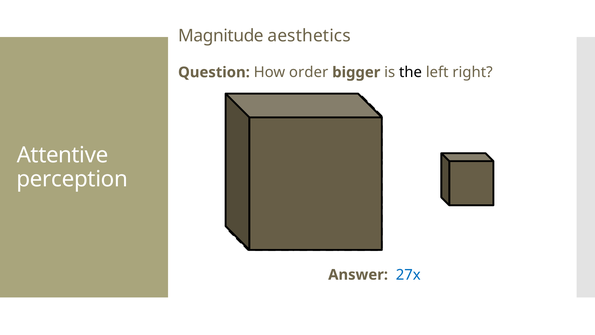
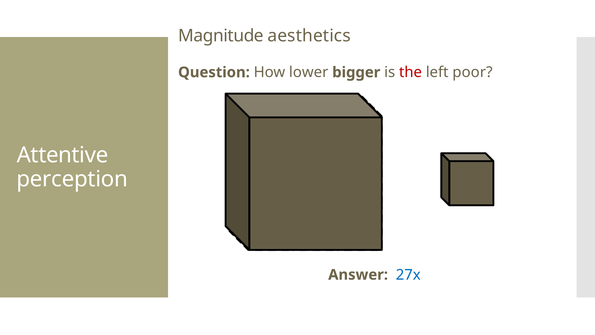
order: order -> lower (309, 72)
the colour: black -> red (410, 72)
right: right -> poor (472, 72)
